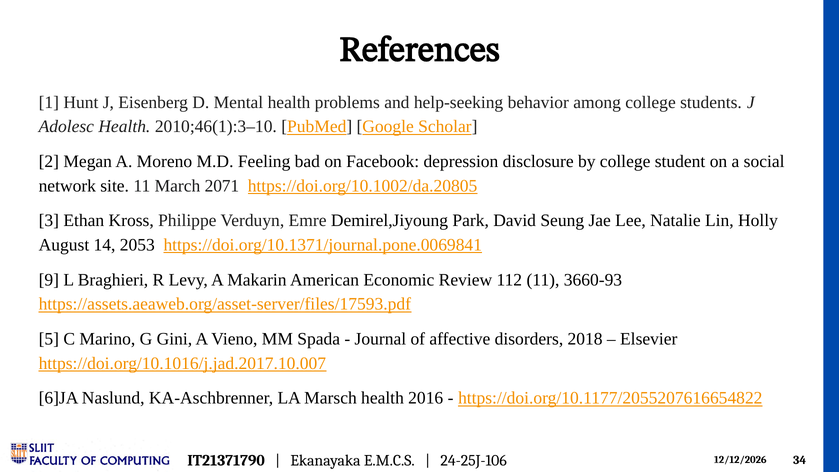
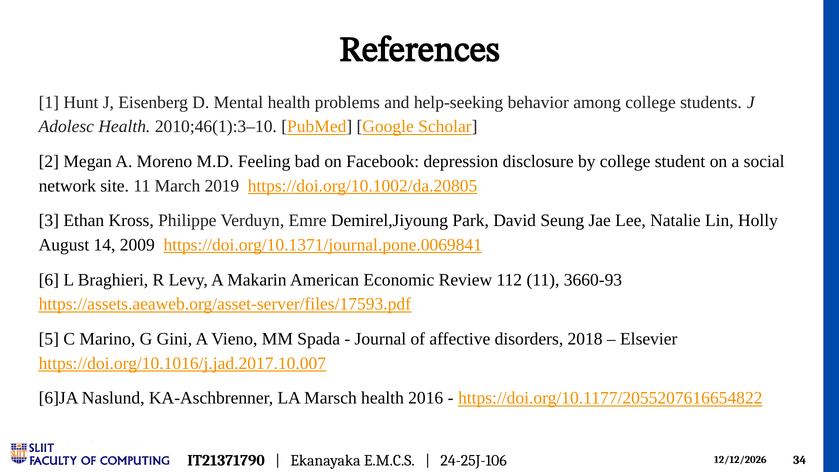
2071: 2071 -> 2019 (222, 186)
2053: 2053 -> 2009 (137, 245)
9: 9 -> 6 (49, 280)
